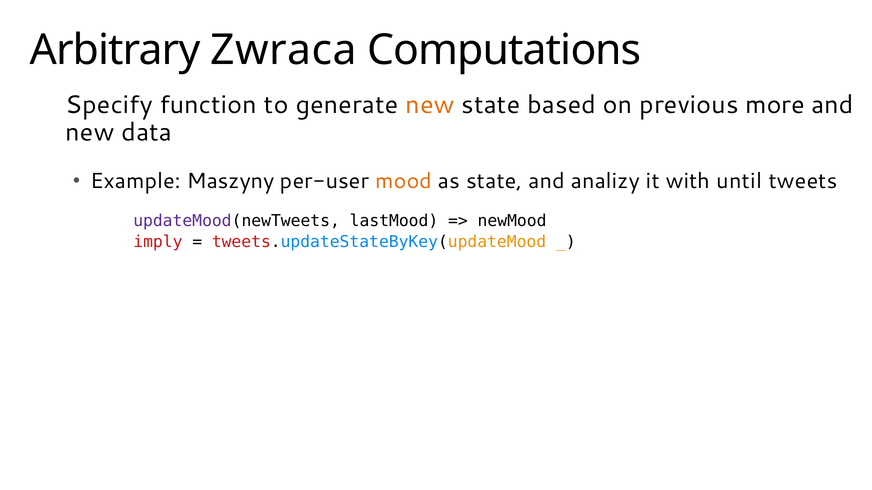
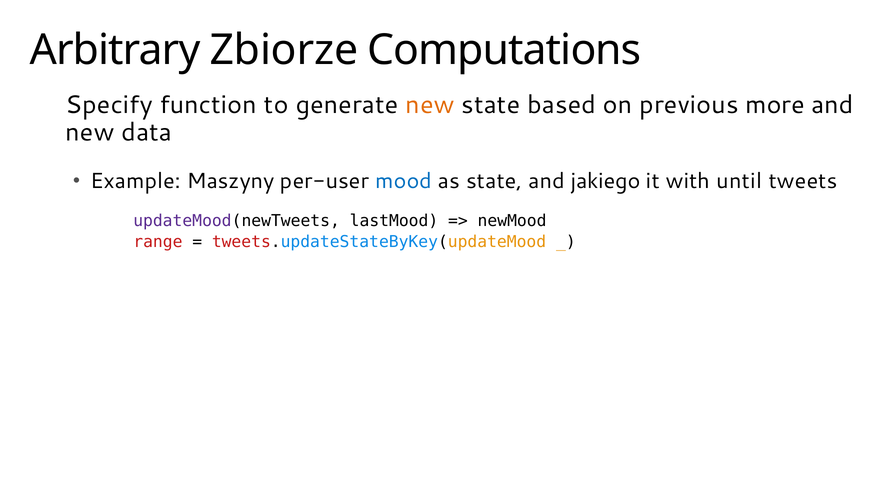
Zwraca: Zwraca -> Zbiorze (284, 50)
mood colour: orange -> blue (404, 181)
analizy: analizy -> jakiego (606, 181)
imply: imply -> range (158, 242)
